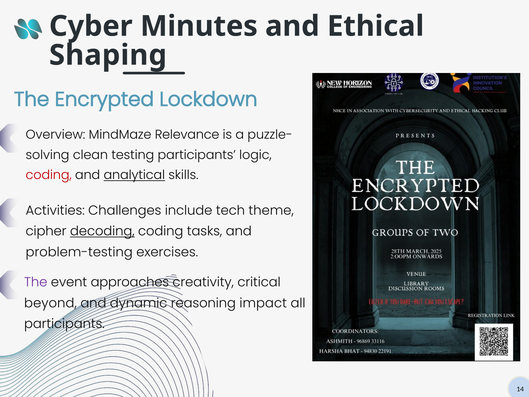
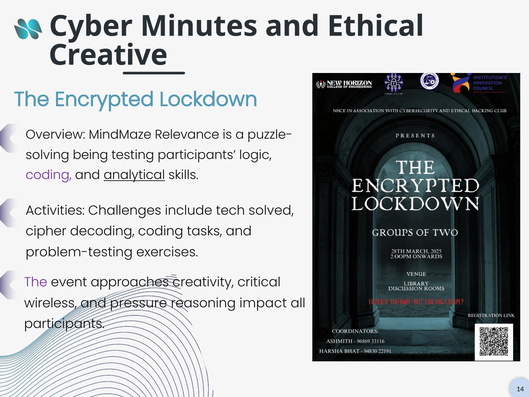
Shaping: Shaping -> Creative (108, 55)
clean: clean -> being (90, 155)
coding colour: red -> purple (49, 175)
theme: theme -> solved (271, 210)
decoding underline: present -> none (102, 231)
beyond: beyond -> wireless (51, 303)
dynamic: dynamic -> pressure (139, 303)
